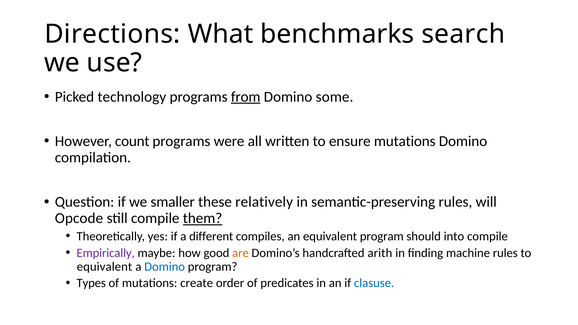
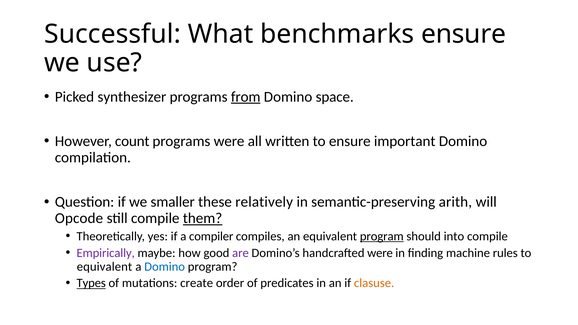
Directions: Directions -> Successful (112, 34)
benchmarks search: search -> ensure (464, 34)
technology: technology -> synthesizer (132, 97)
some: some -> space (335, 97)
ensure mutations: mutations -> important (405, 141)
semantic-preserving rules: rules -> arith (455, 202)
different: different -> compiler (211, 236)
program underline: none -> present (382, 236)
are colour: orange -> purple (240, 253)
handcrafted arith: arith -> were (380, 253)
Types underline: none -> present (91, 283)
clasuse colour: blue -> orange (374, 283)
